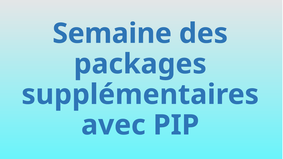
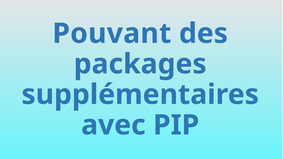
Semaine: Semaine -> Pouvant (112, 34)
